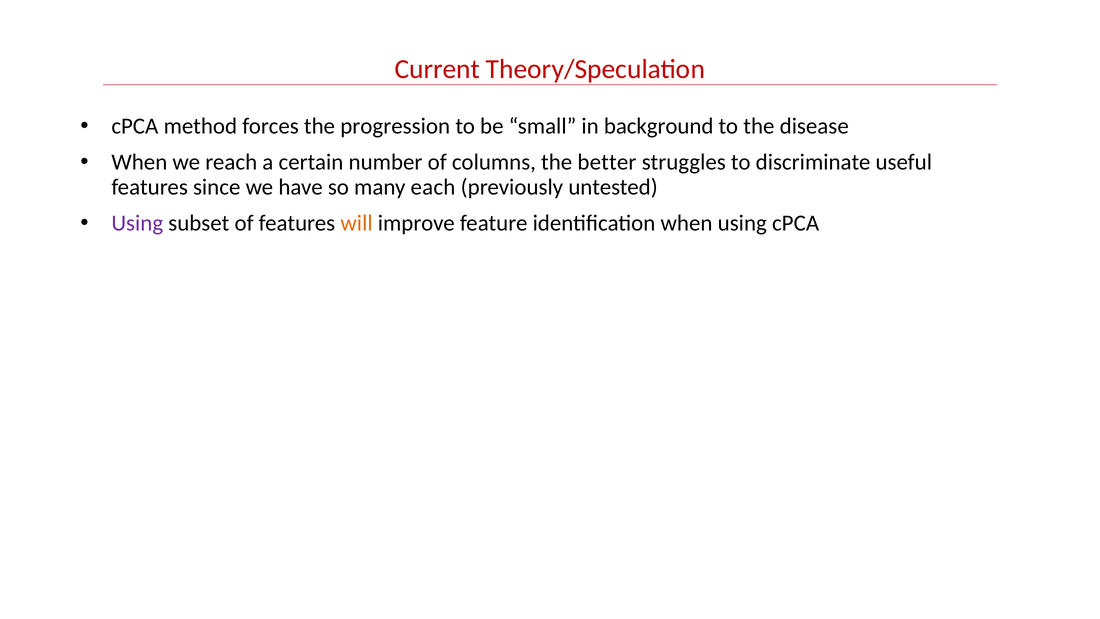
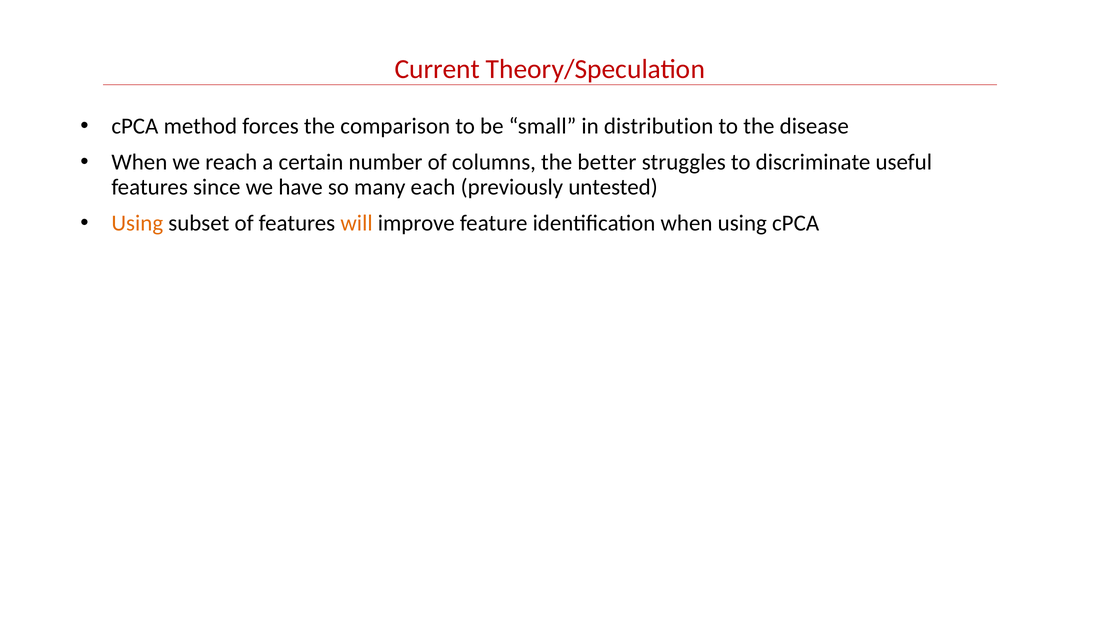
progression: progression -> comparison (395, 126)
background: background -> distribution (659, 126)
Using colour: purple -> orange (137, 223)
